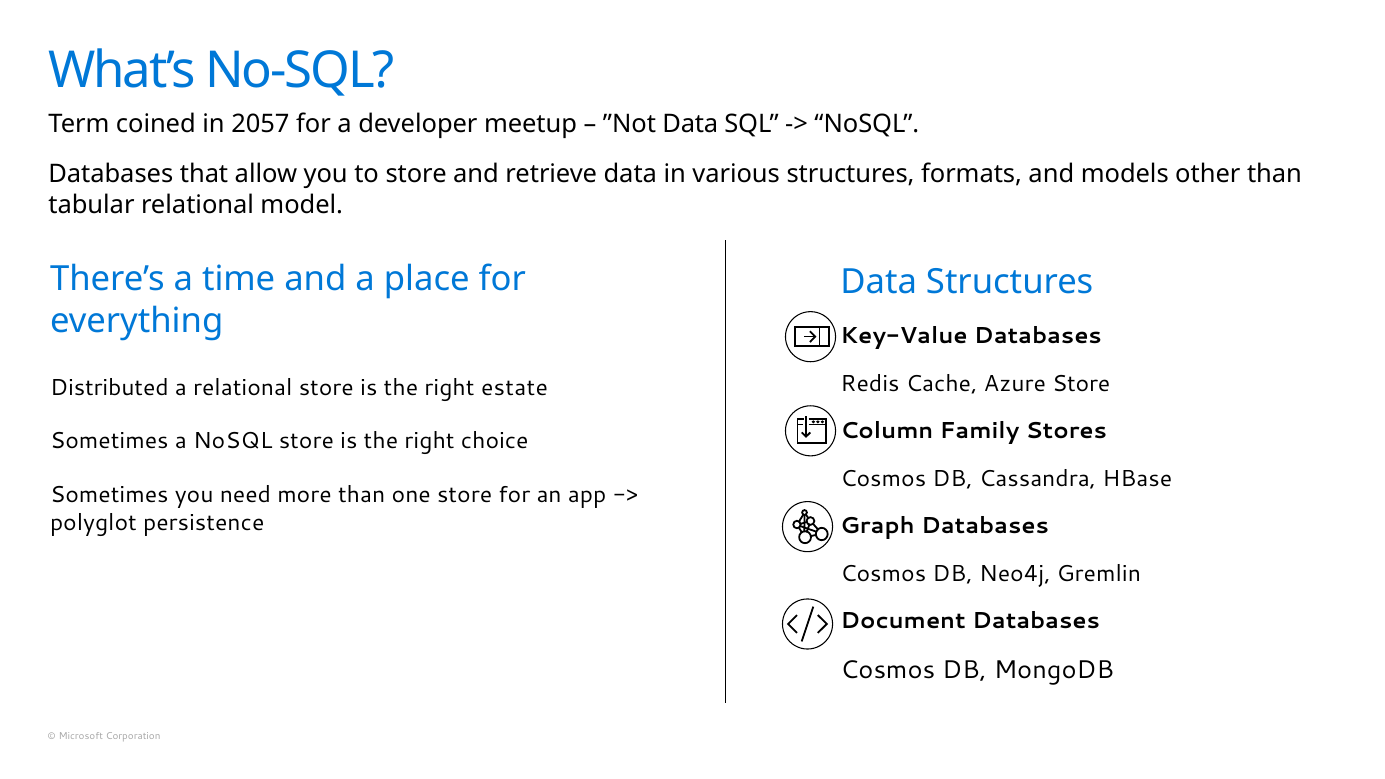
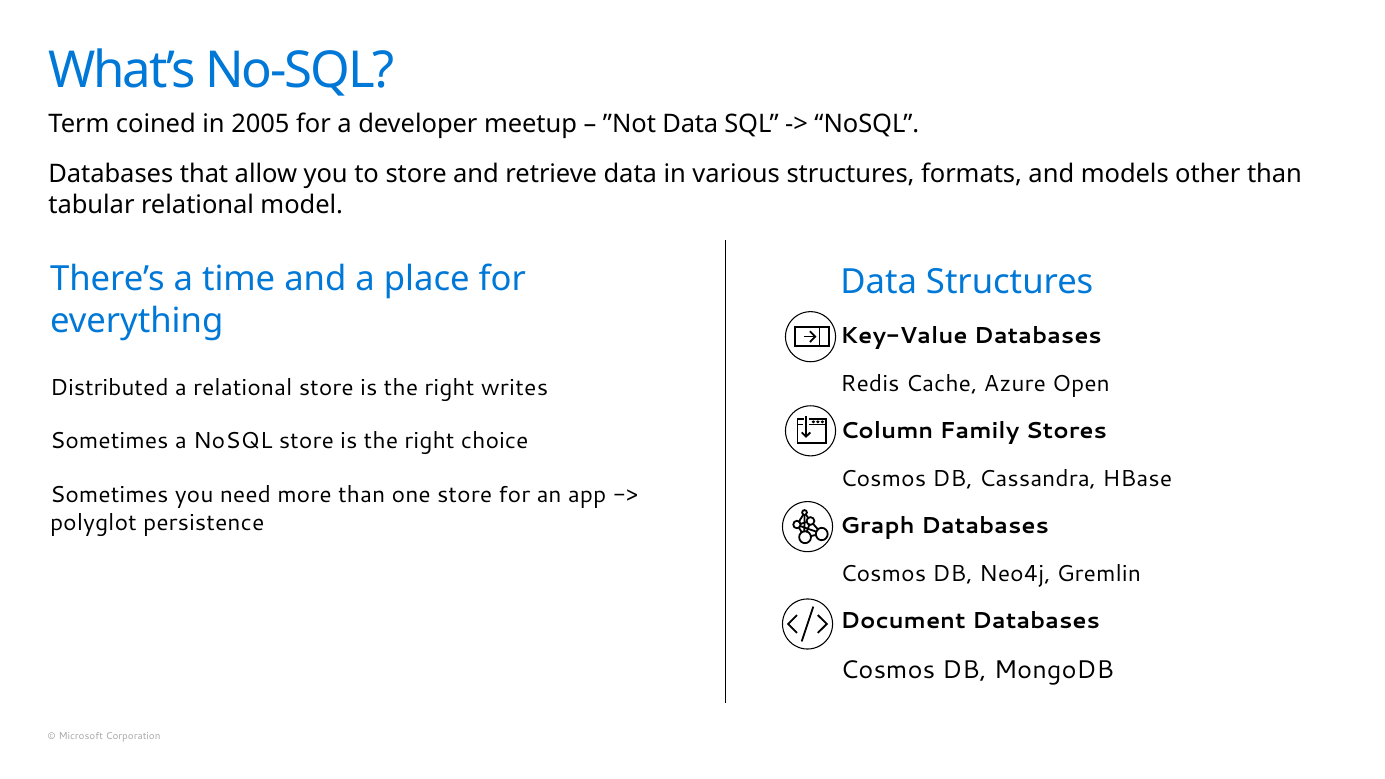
2057: 2057 -> 2005 (260, 124)
Azure Store: Store -> Open (1081, 384)
estate: estate -> writes (515, 388)
